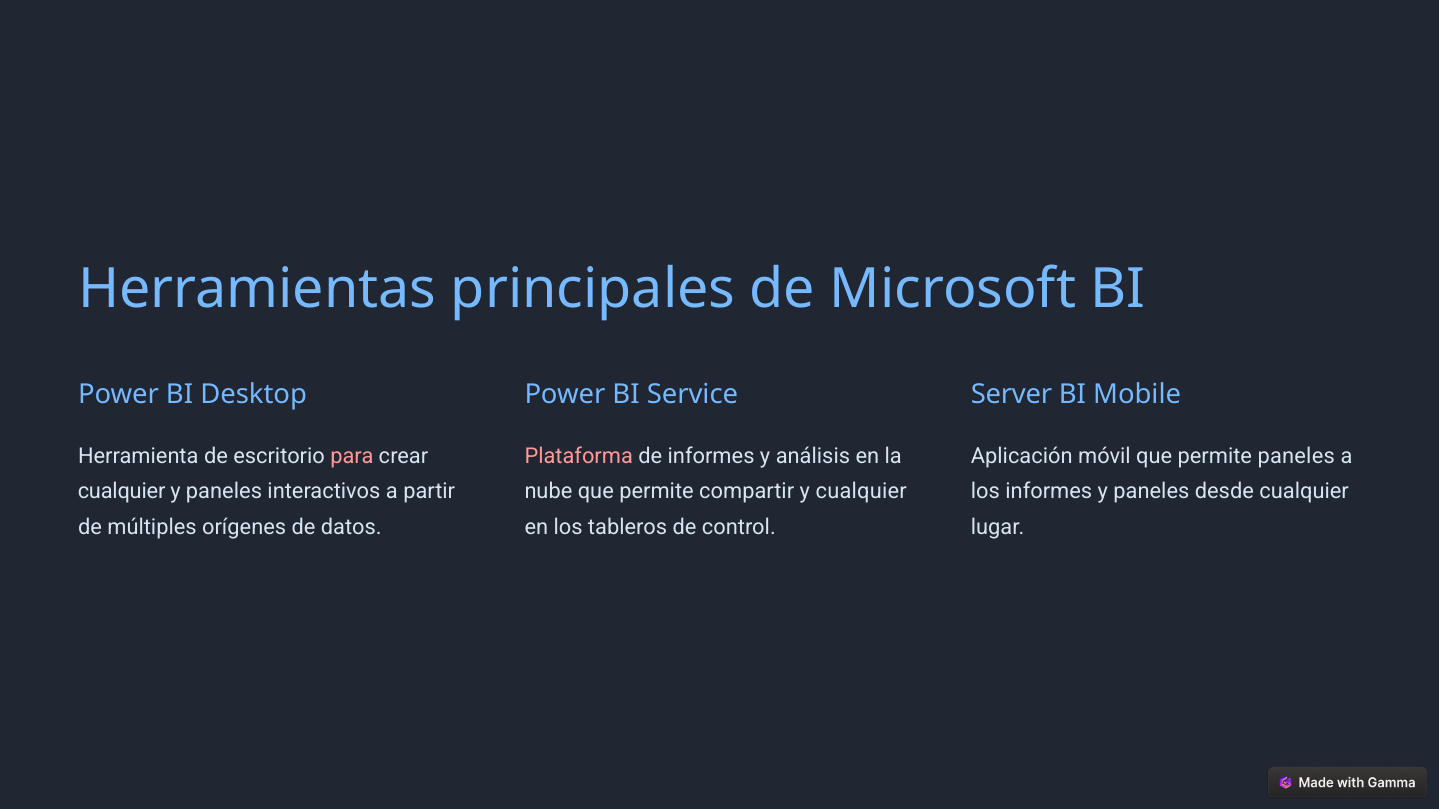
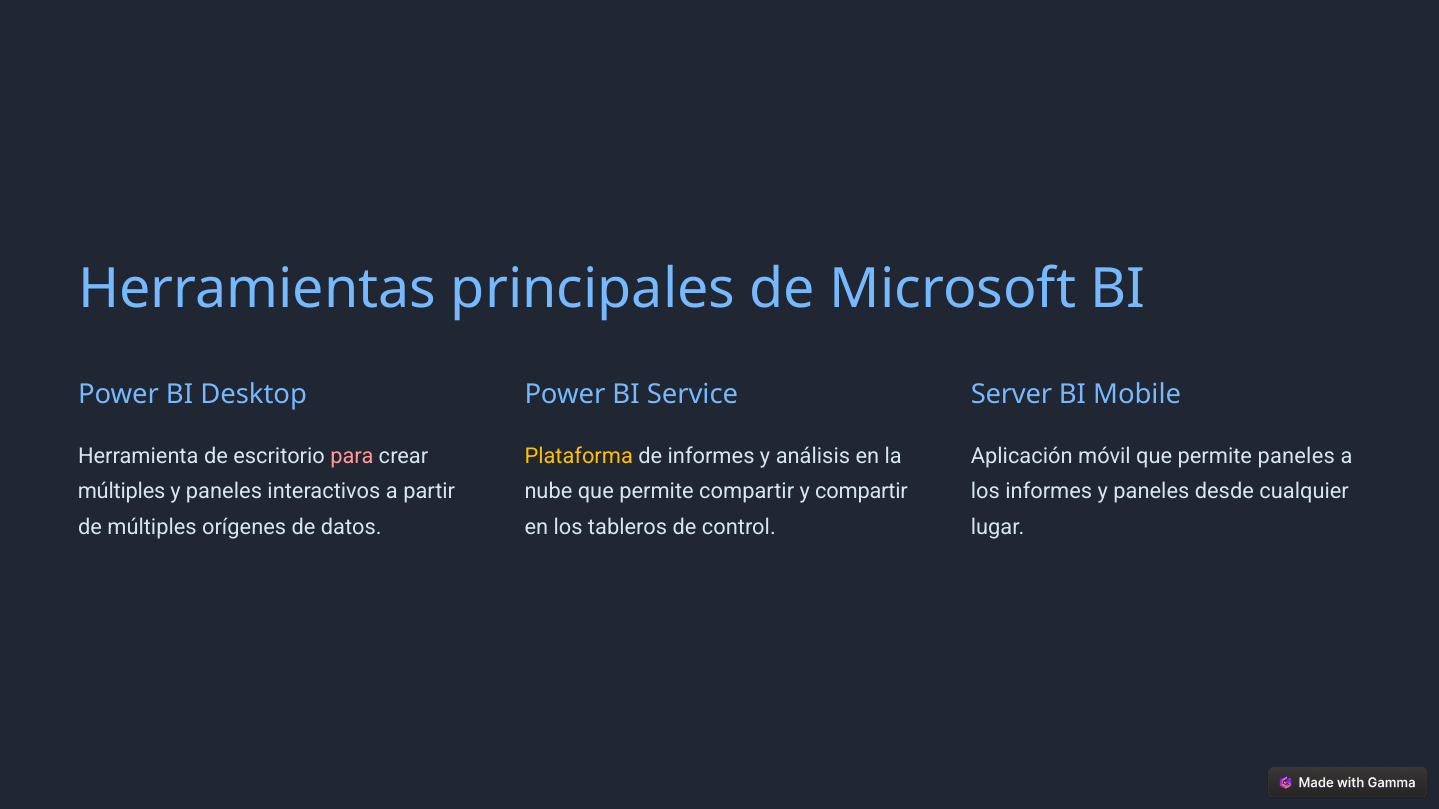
Plataforma colour: pink -> yellow (579, 456)
cualquier: cualquier -> múltiples (122, 492)
y cualquier: cualquier -> compartir (861, 492)
